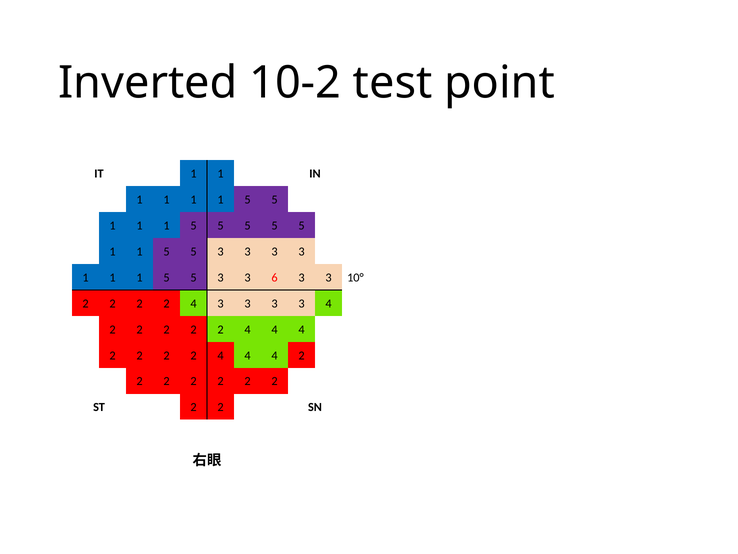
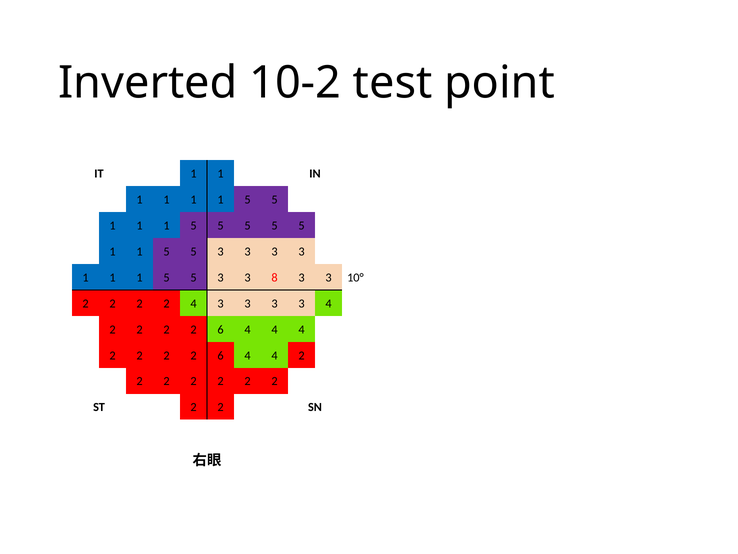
6: 6 -> 8 (275, 277)
2: 2 -> 6 (221, 329)
4: 4 -> 6 (221, 355)
